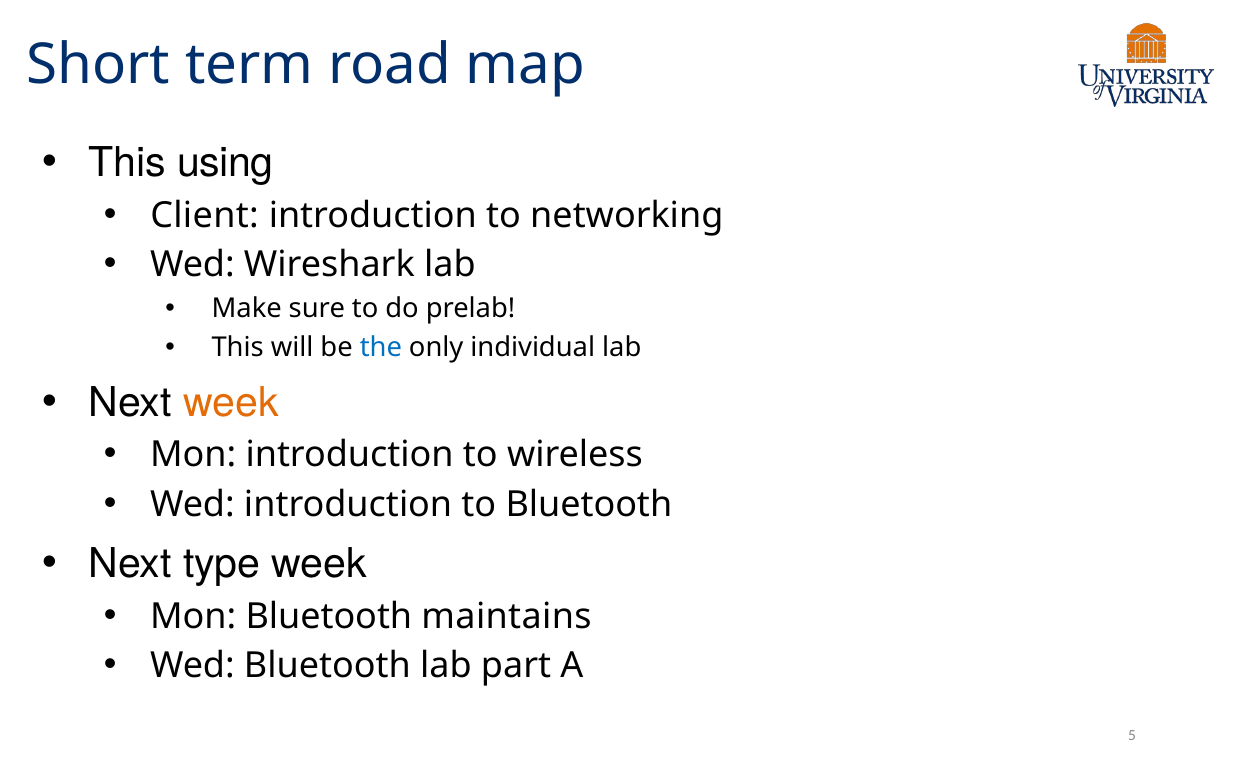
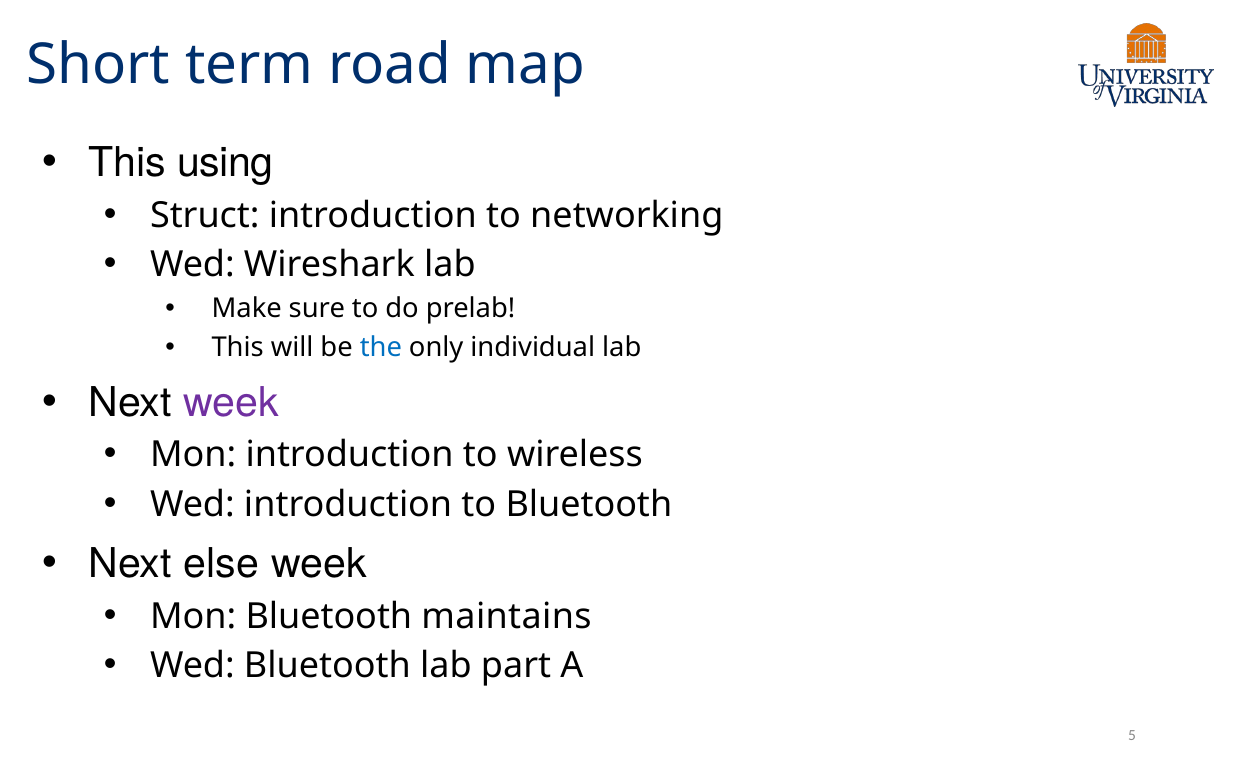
Client: Client -> Struct (205, 215)
week colour: orange -> purple (231, 403)
type: type -> else (221, 565)
